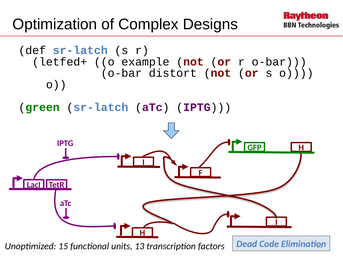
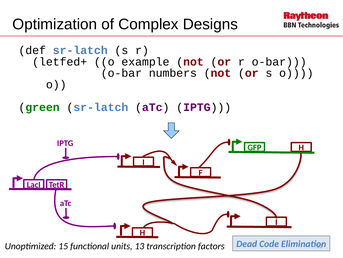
distort: distort -> numbers (173, 73)
